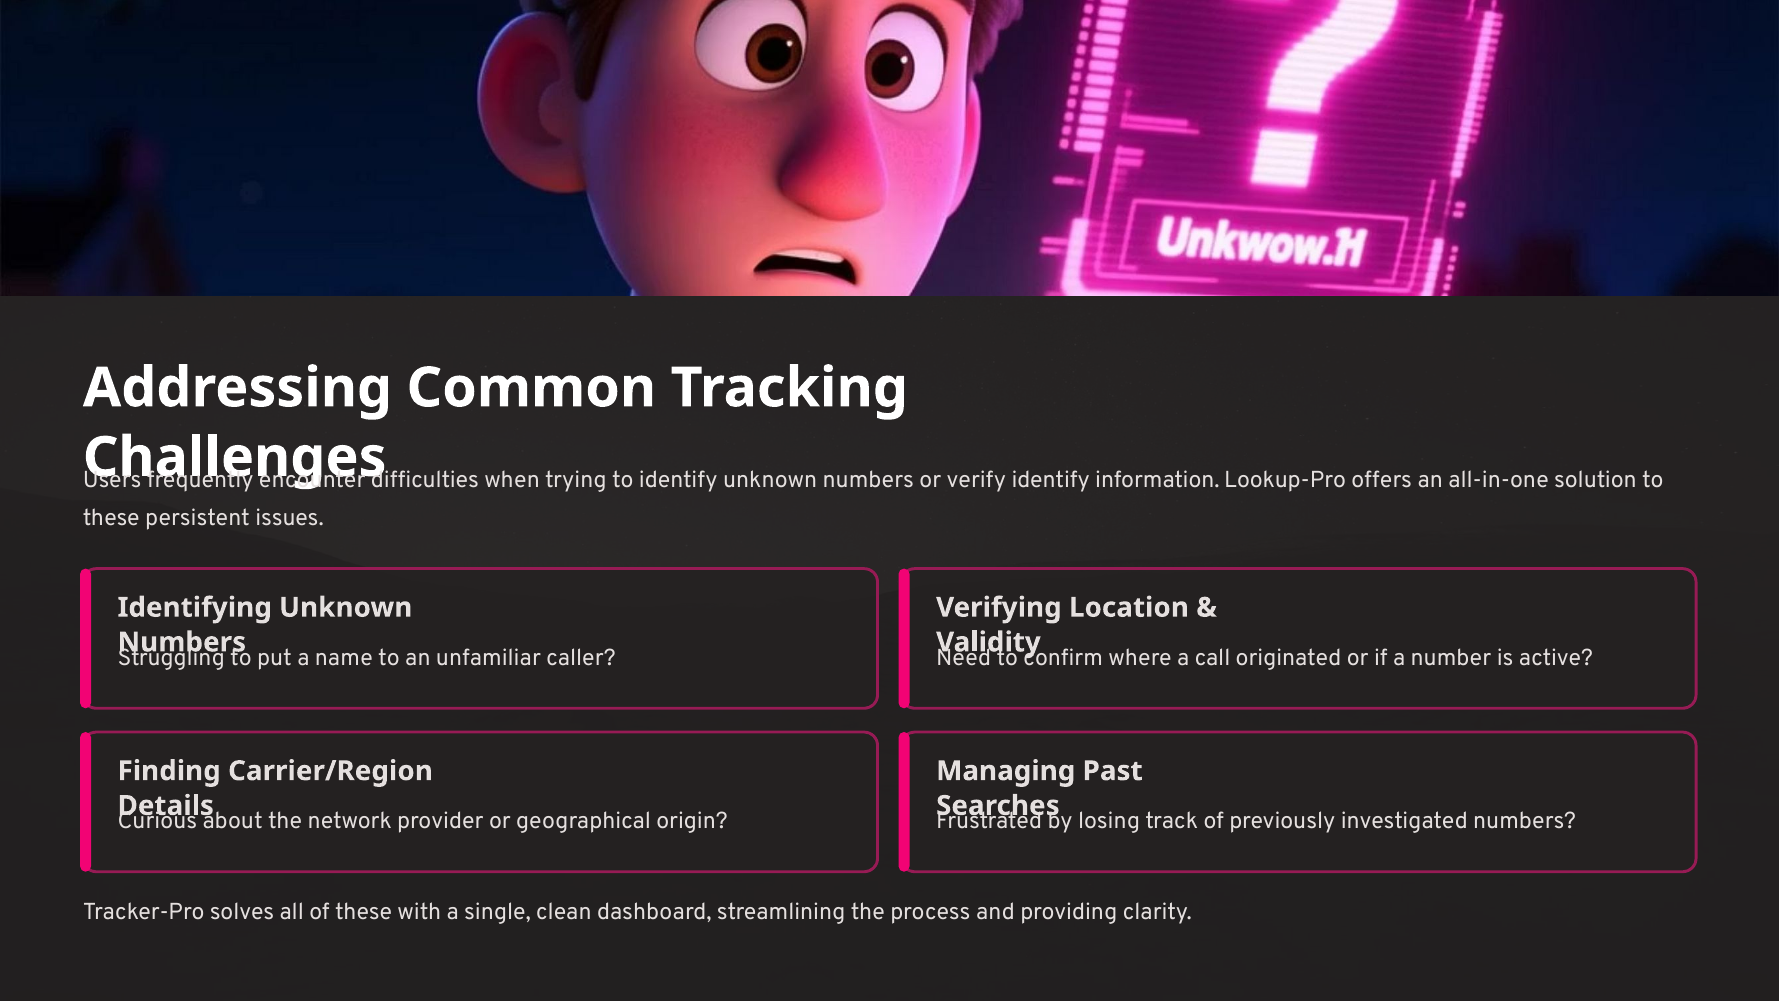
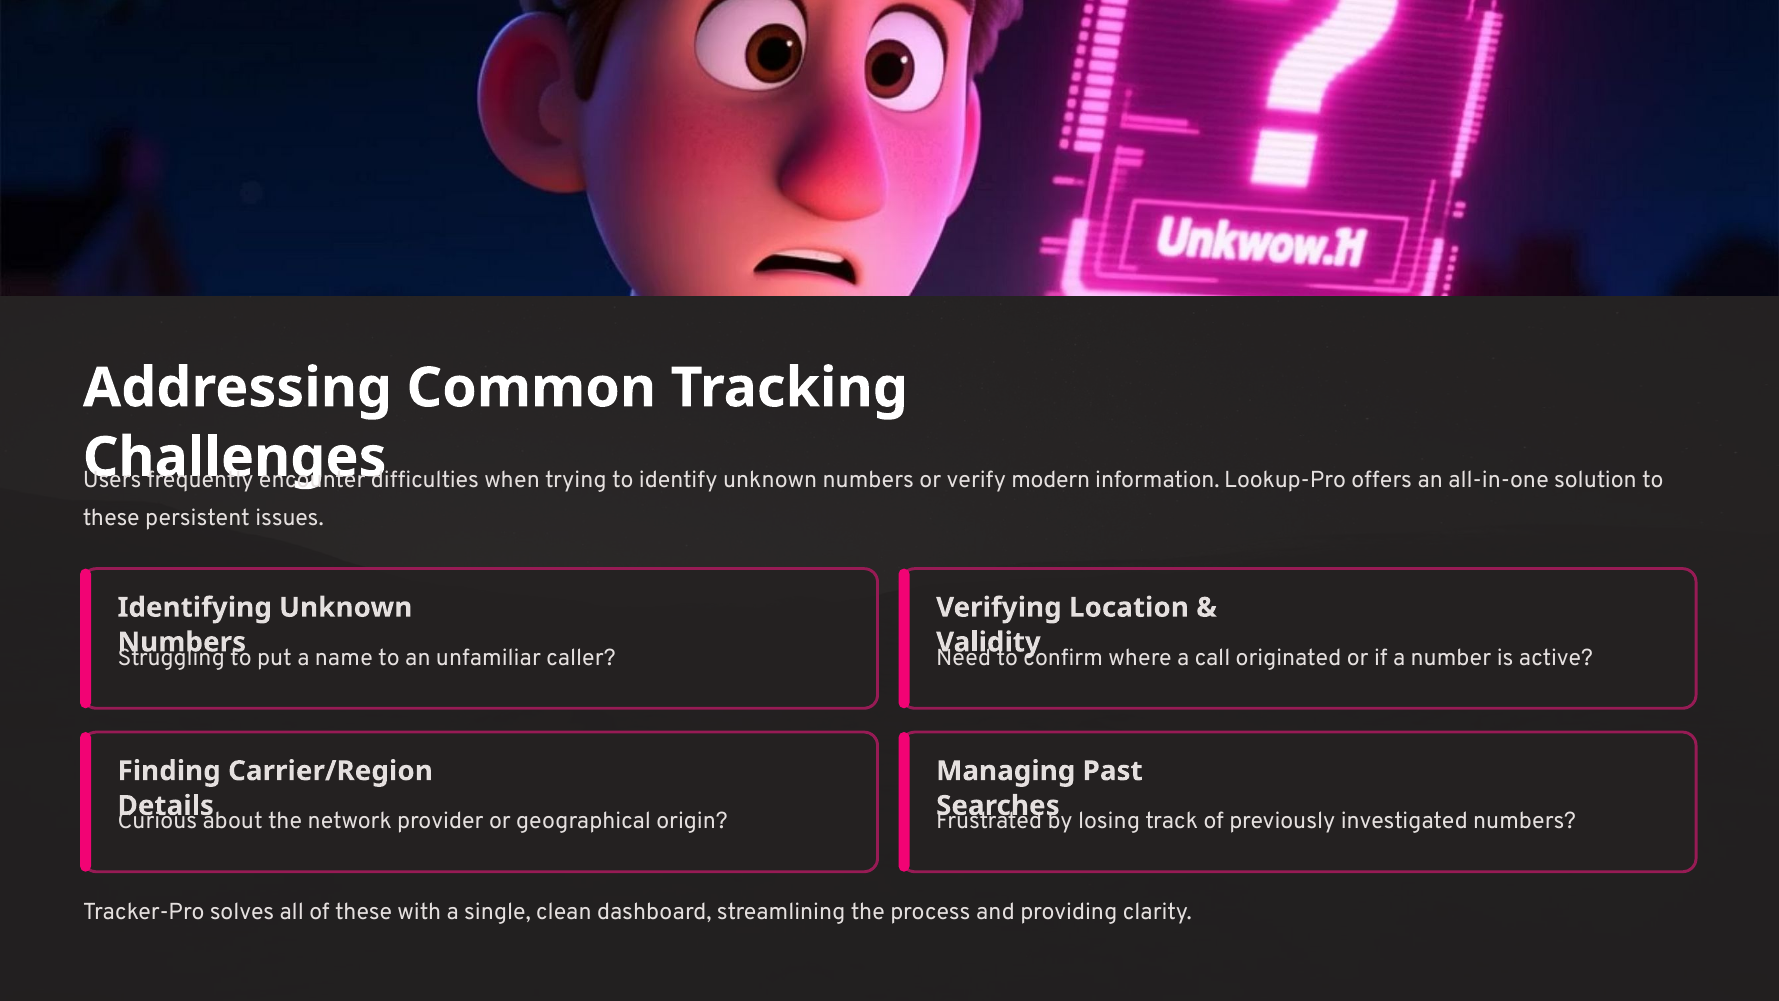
verify identify: identify -> modern (1051, 480)
